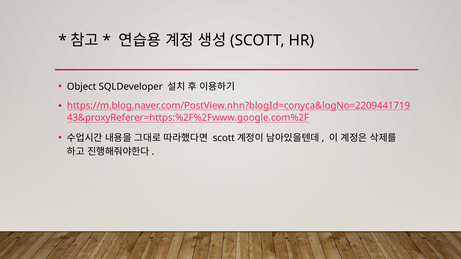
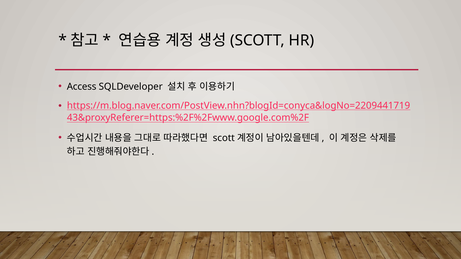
Object: Object -> Access (82, 87)
